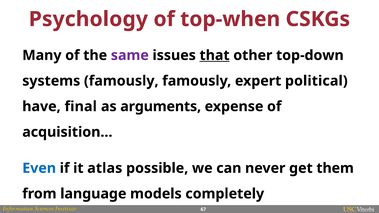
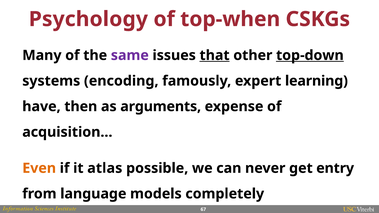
top-down underline: none -> present (310, 55)
systems famously: famously -> encoding (121, 81)
political: political -> learning (316, 81)
final: final -> then (81, 107)
Even colour: blue -> orange (39, 168)
them: them -> entry (335, 168)
